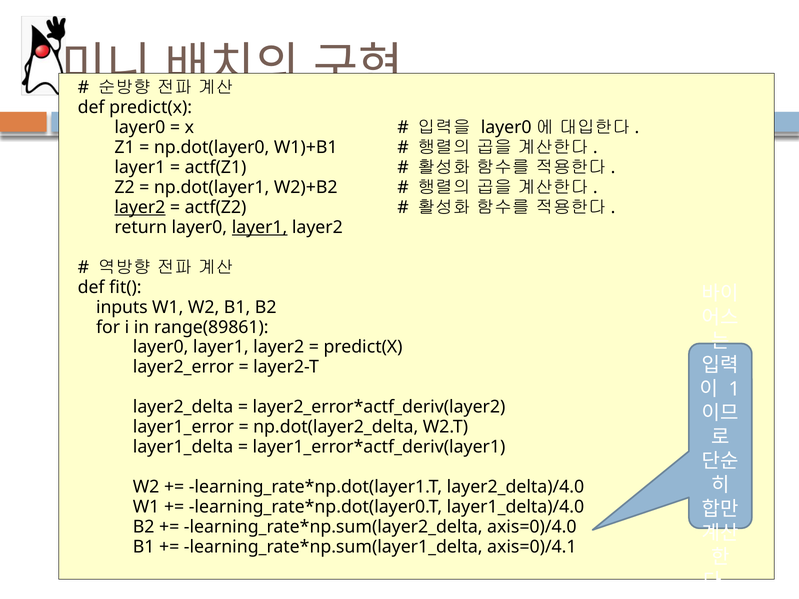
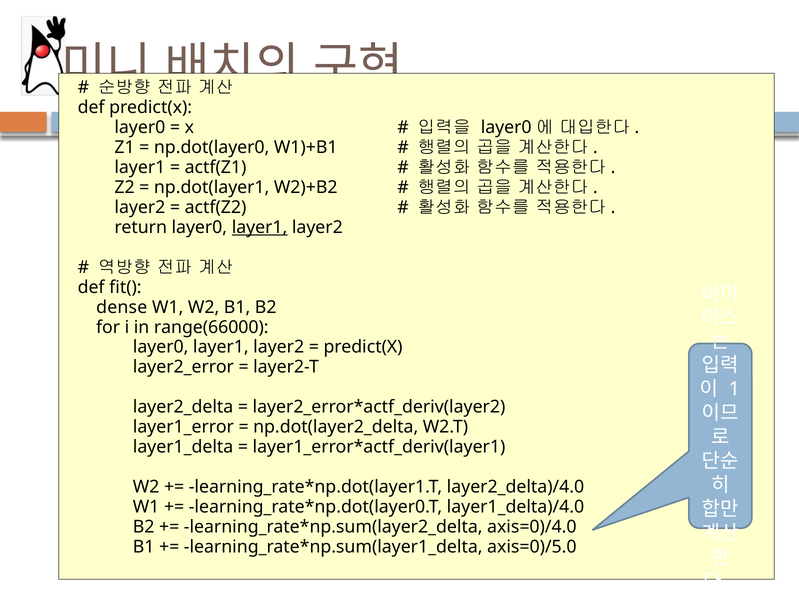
layer2 underline: present -> none (140, 207)
inputs: inputs -> dense (122, 307)
range(89861: range(89861 -> range(66000 (211, 327)
axis=0)/4.1: axis=0)/4.1 -> axis=0)/5.0 (532, 547)
